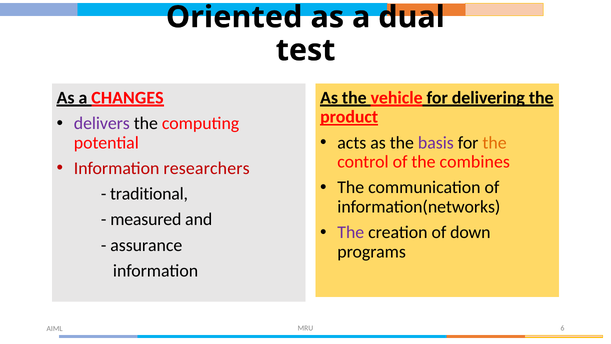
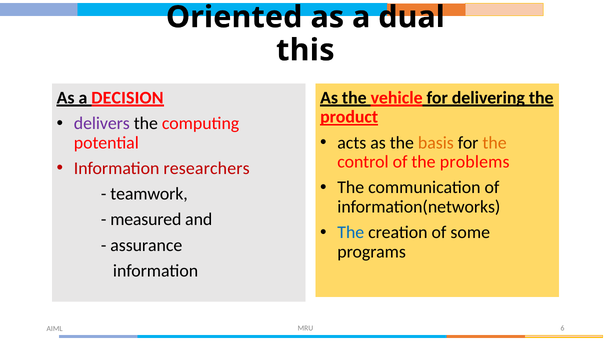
test: test -> this (305, 50)
CHANGES: CHANGES -> DECISION (127, 98)
basis colour: purple -> orange (436, 143)
combines: combines -> problems (475, 162)
traditional: traditional -> teamwork (149, 194)
The colour: purple -> blue (351, 232)
down: down -> some (470, 232)
